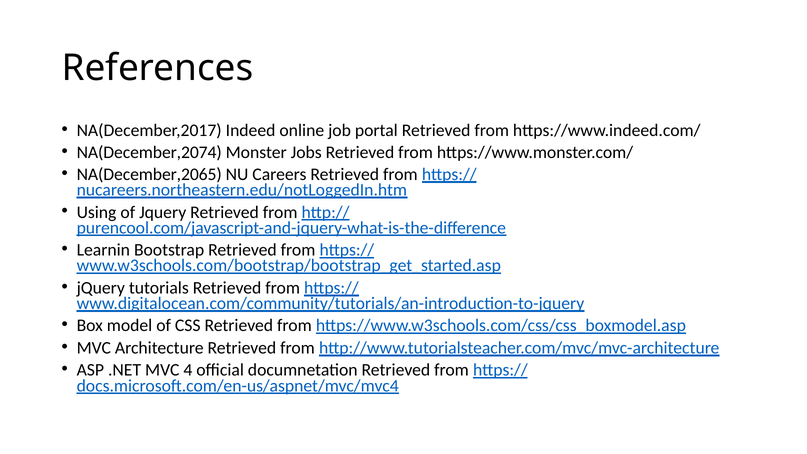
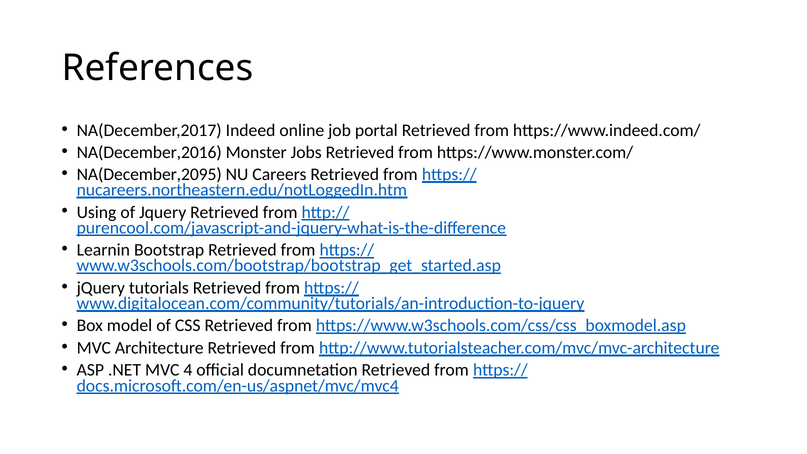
NA(December,2074: NA(December,2074 -> NA(December,2016 (149, 152)
NA(December,2065: NA(December,2065 -> NA(December,2095 (149, 174)
